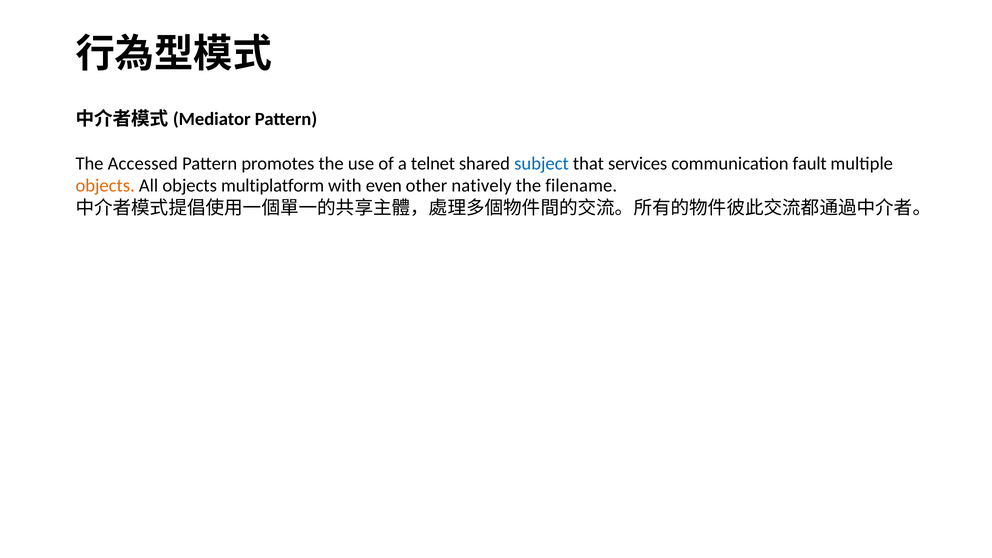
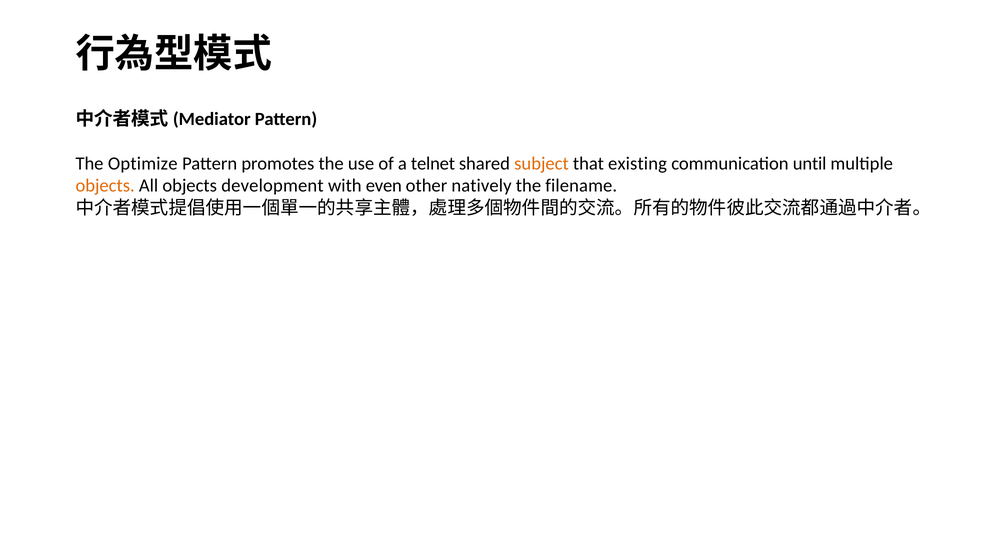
Accessed: Accessed -> Optimize (143, 164)
subject colour: blue -> orange (541, 164)
services: services -> existing (638, 164)
fault: fault -> until (810, 164)
multiplatform: multiplatform -> development (272, 186)
